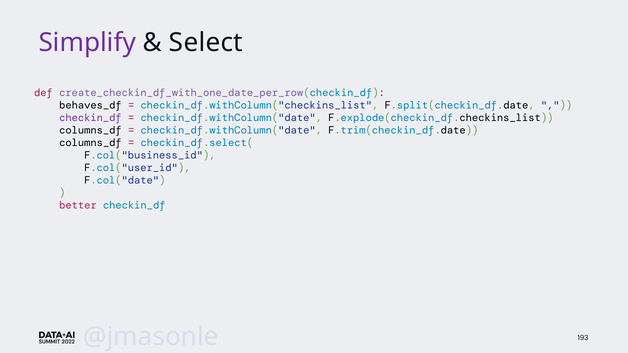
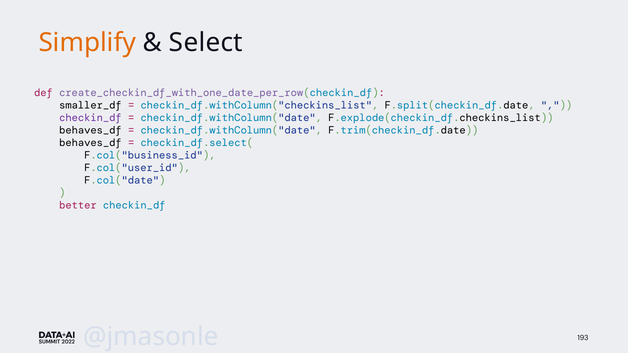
Simplify colour: purple -> orange (87, 42)
behaves_df: behaves_df -> smaller_df (90, 105)
columns_df: columns_df -> behaves_df (90, 130)
columns_df: columns_df -> behaves_df (90, 143)
